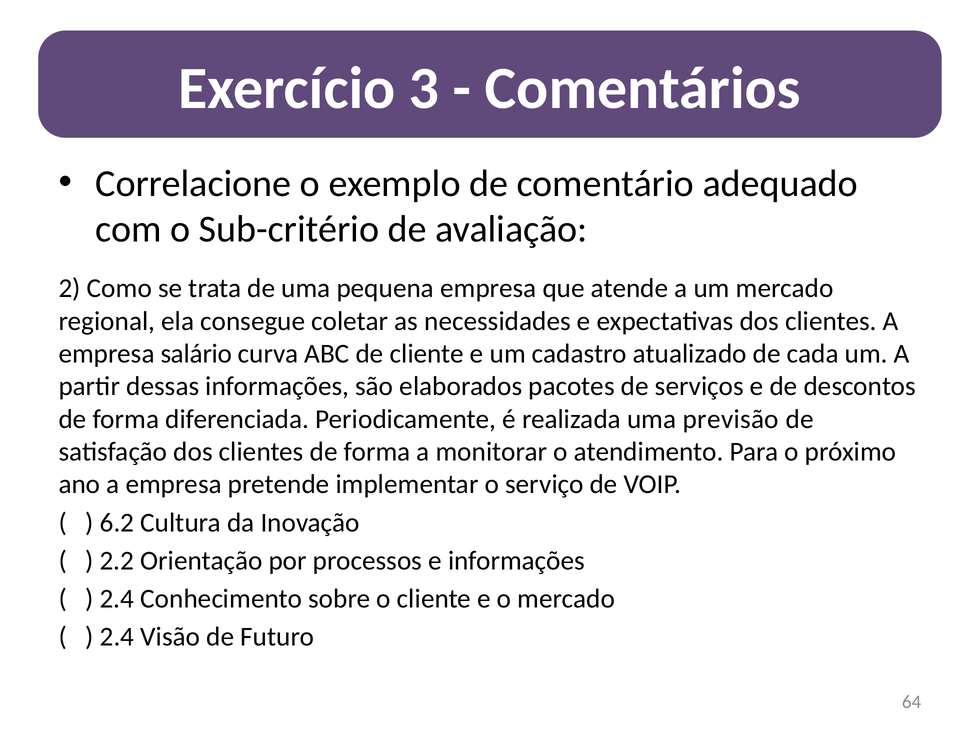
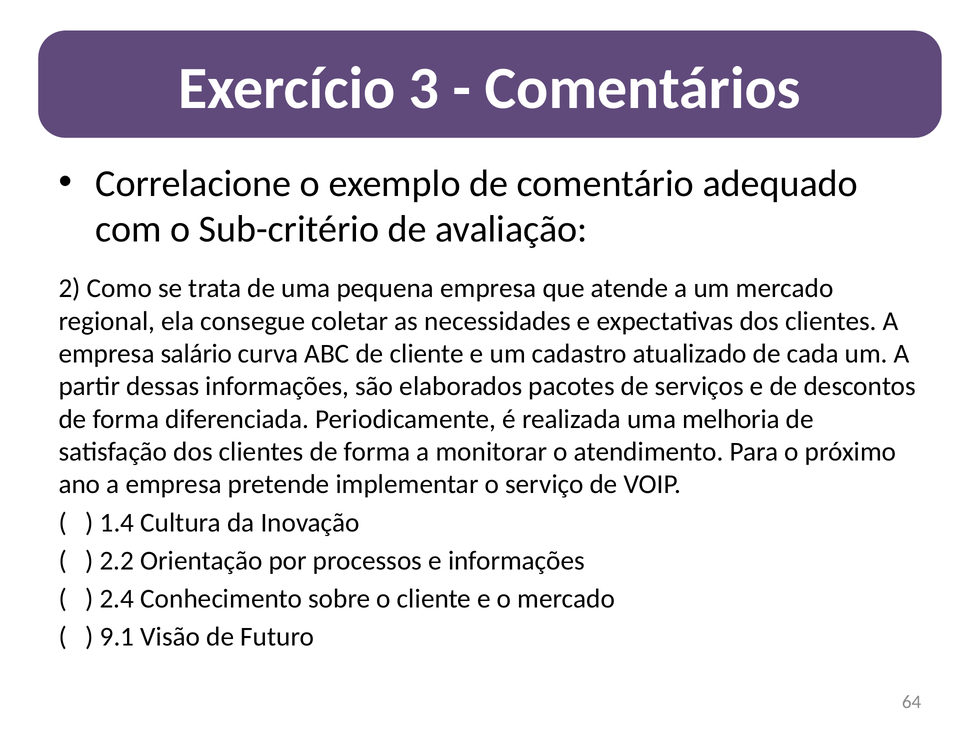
previsão: previsão -> melhoria (731, 419)
6.2: 6.2 -> 1.4 (117, 523)
2.4: 2.4 -> 9.1 (117, 637)
